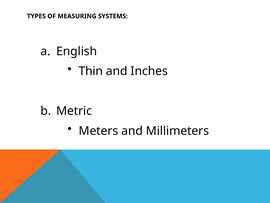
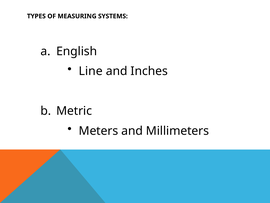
Thin: Thin -> Line (91, 71)
